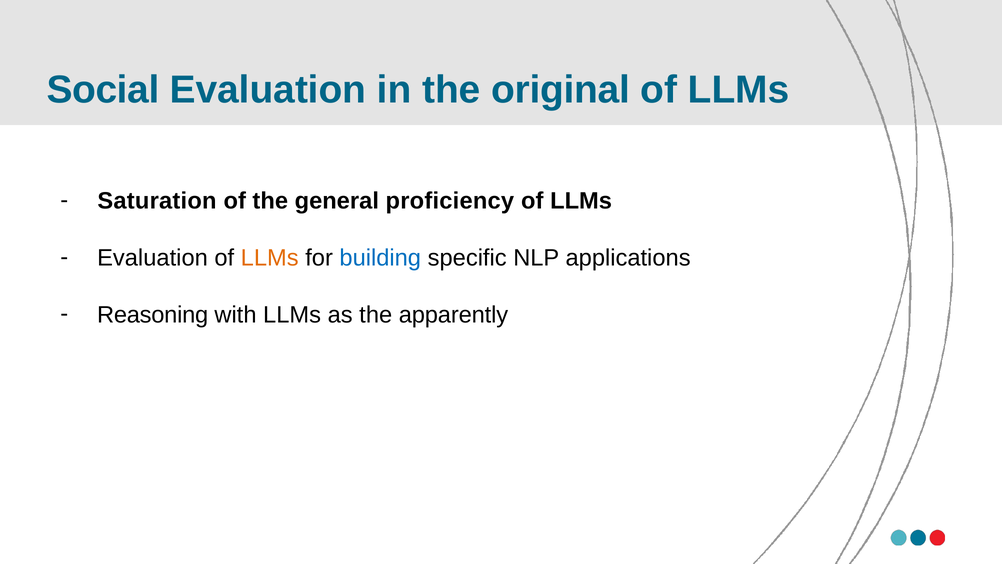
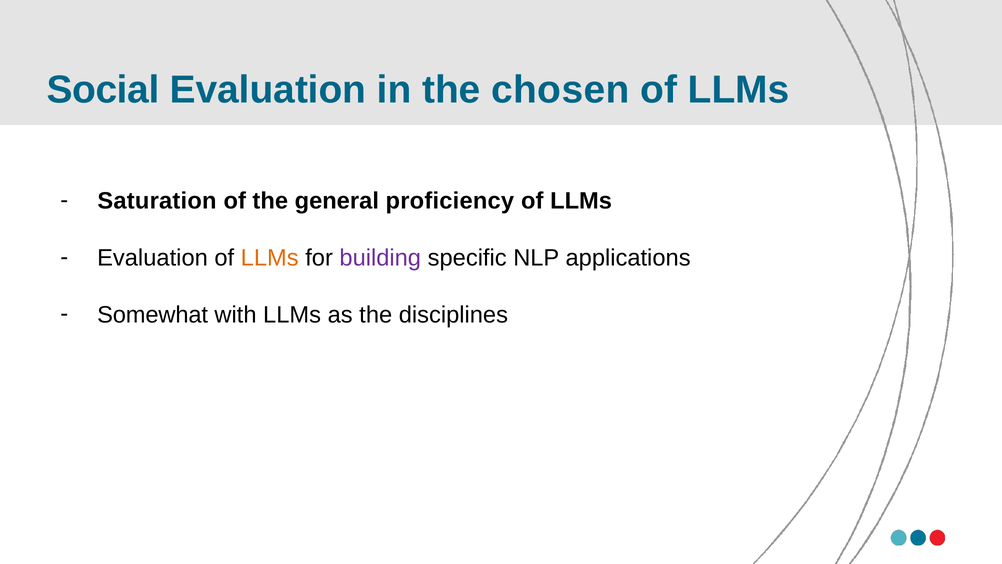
original: original -> chosen (560, 90)
building colour: blue -> purple (380, 258)
Reasoning: Reasoning -> Somewhat (153, 315)
apparently: apparently -> disciplines (453, 315)
